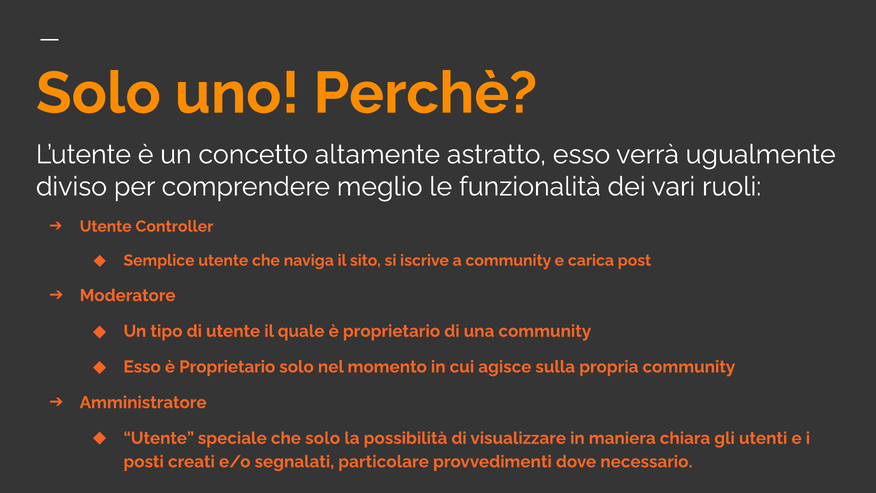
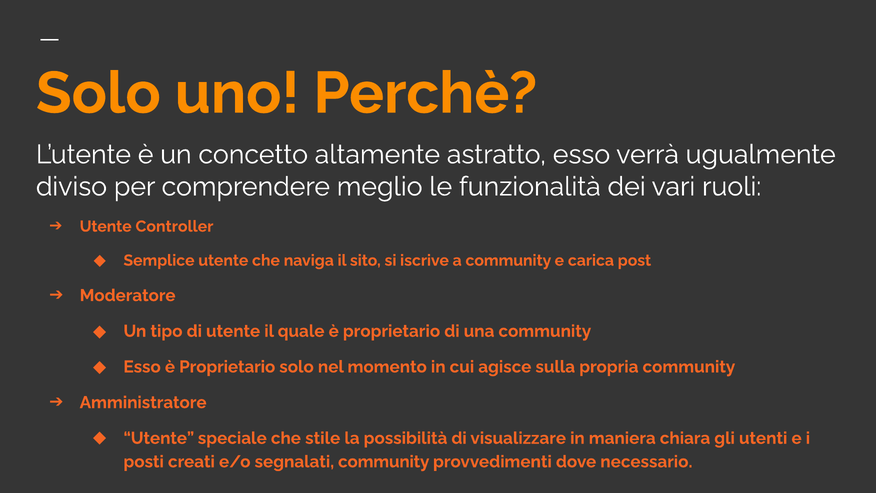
che solo: solo -> stile (323, 438)
segnalati particolare: particolare -> community (384, 461)
